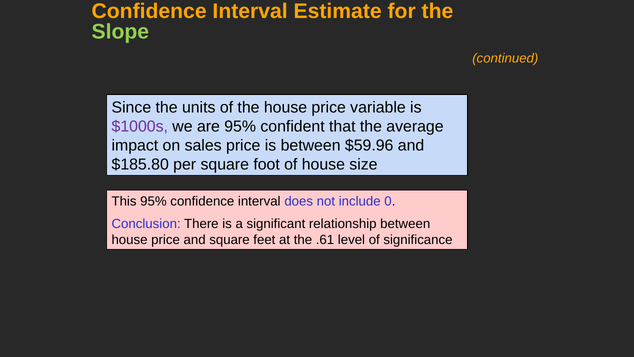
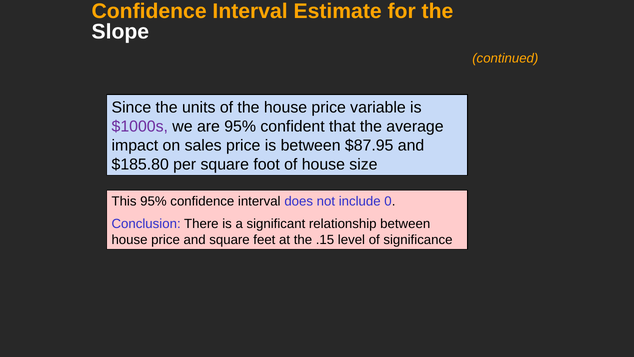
Slope colour: light green -> white (120, 32)
$59.96: $59.96 -> $87.95 (369, 145)
.61: .61 -> .15 (325, 240)
